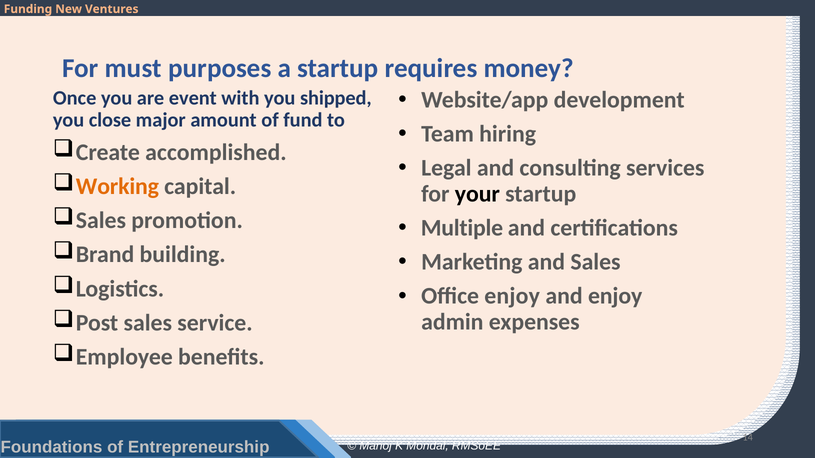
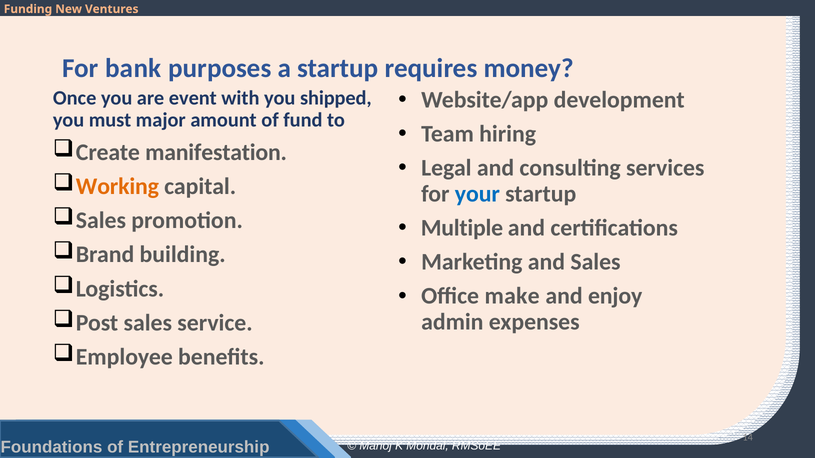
must: must -> bank (133, 69)
close: close -> must (110, 120)
accomplished: accomplished -> manifestation (216, 152)
your colour: black -> blue (477, 194)
Office enjoy: enjoy -> make (512, 296)
